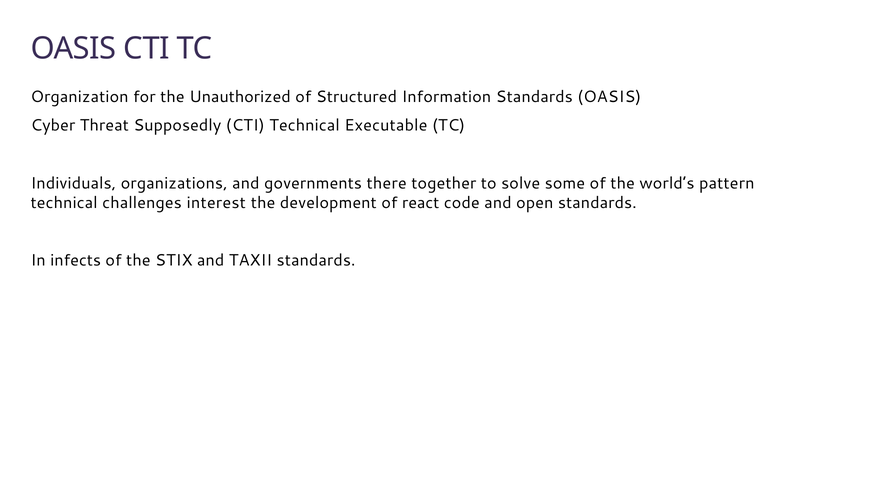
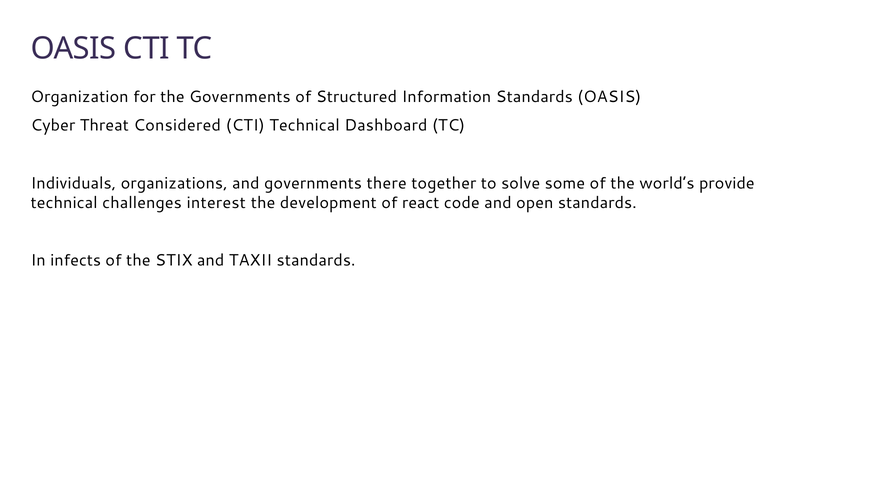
the Unauthorized: Unauthorized -> Governments (240, 97)
Supposedly: Supposedly -> Considered (177, 125)
Executable: Executable -> Dashboard (386, 125)
pattern: pattern -> provide (727, 183)
